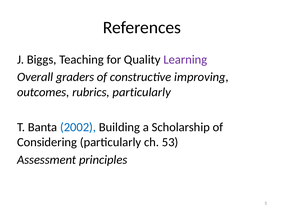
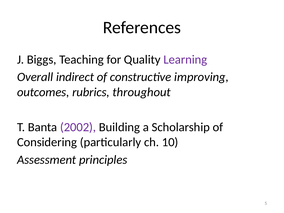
graders: graders -> indirect (75, 77)
rubrics particularly: particularly -> throughout (142, 92)
2002 colour: blue -> purple (78, 127)
53: 53 -> 10 (170, 142)
